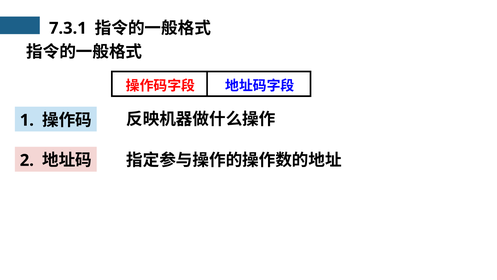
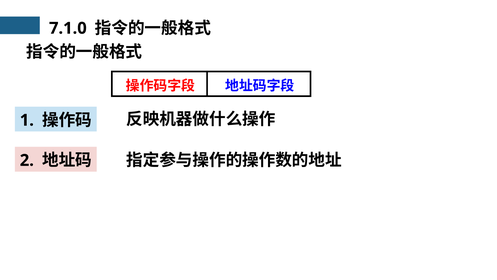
7.3.1: 7.3.1 -> 7.1.0 (68, 28)
